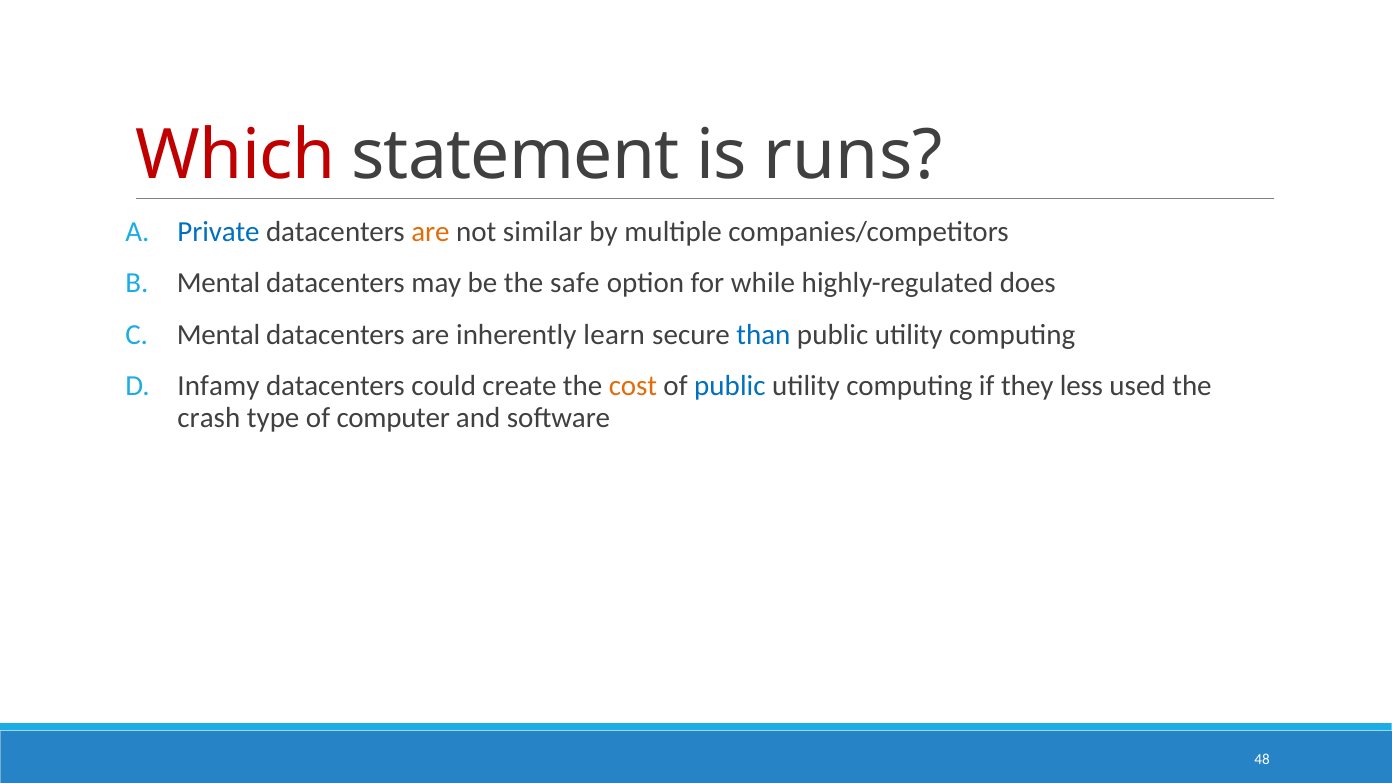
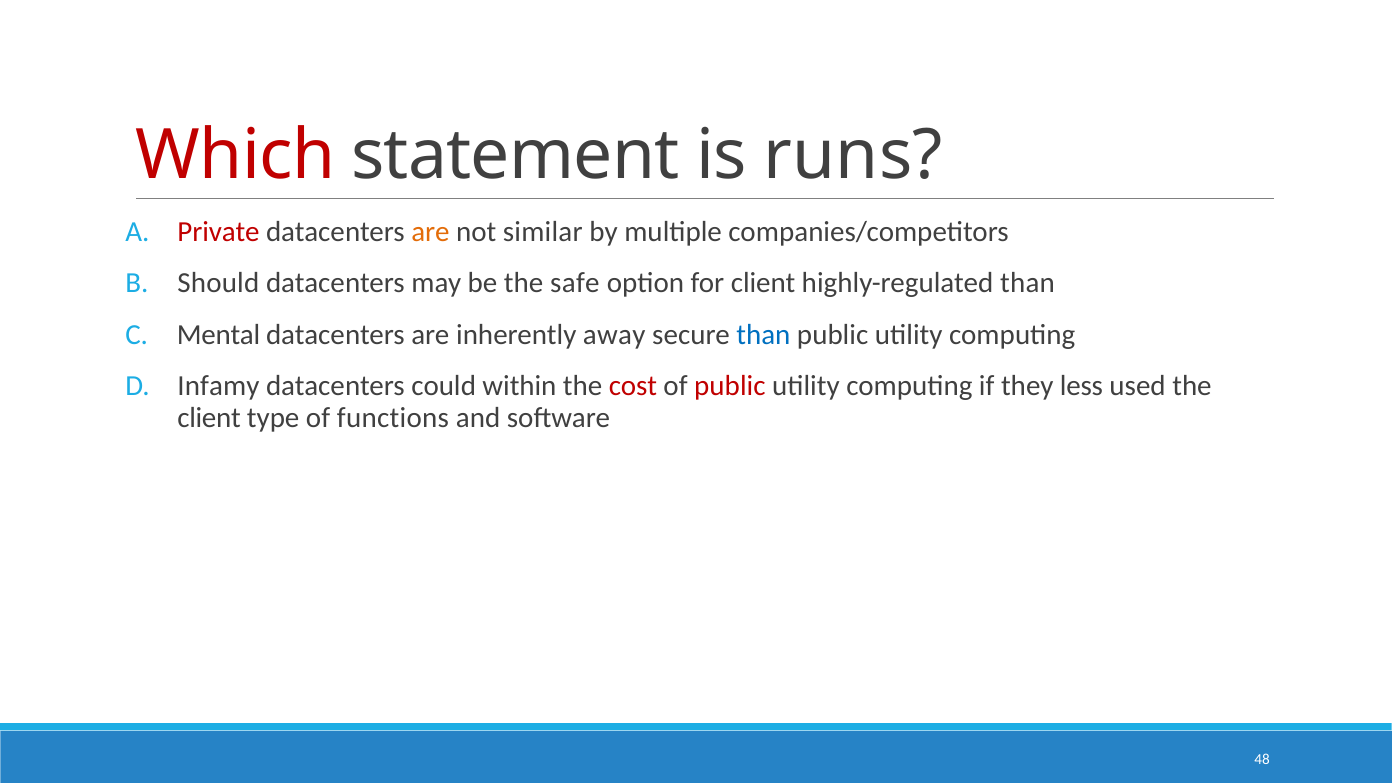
Private colour: blue -> red (219, 231)
Mental: Mental -> Should (218, 283)
for while: while -> client (763, 283)
highly-regulated does: does -> than (1028, 283)
learn: learn -> away (614, 335)
create: create -> within (519, 386)
cost colour: orange -> red (633, 386)
public colour: blue -> red (730, 386)
crash: crash -> client (209, 418)
computer: computer -> functions (393, 418)
